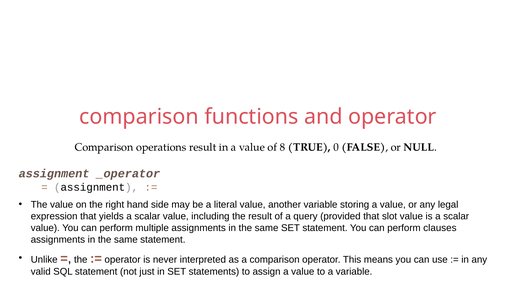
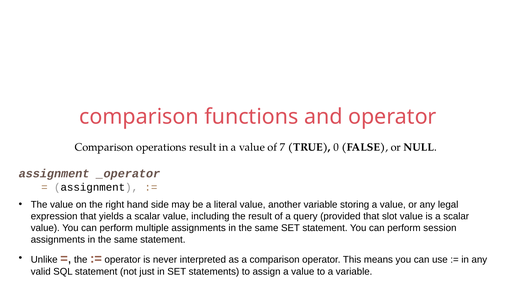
8: 8 -> 7 (283, 147)
clauses: clauses -> session (440, 227)
